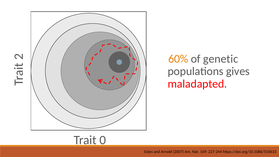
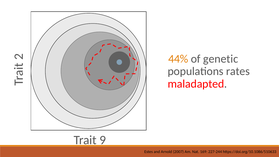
60%: 60% -> 44% (178, 59)
gives: gives -> rates (238, 71)
0: 0 -> 9 (103, 140)
